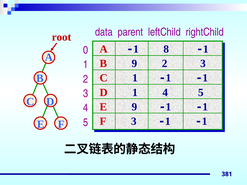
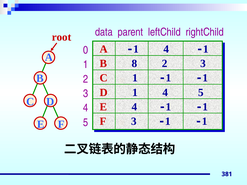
-1 8: 8 -> 4 (166, 49)
B 9: 9 -> 8 (134, 64)
E 9: 9 -> 4 (134, 107)
